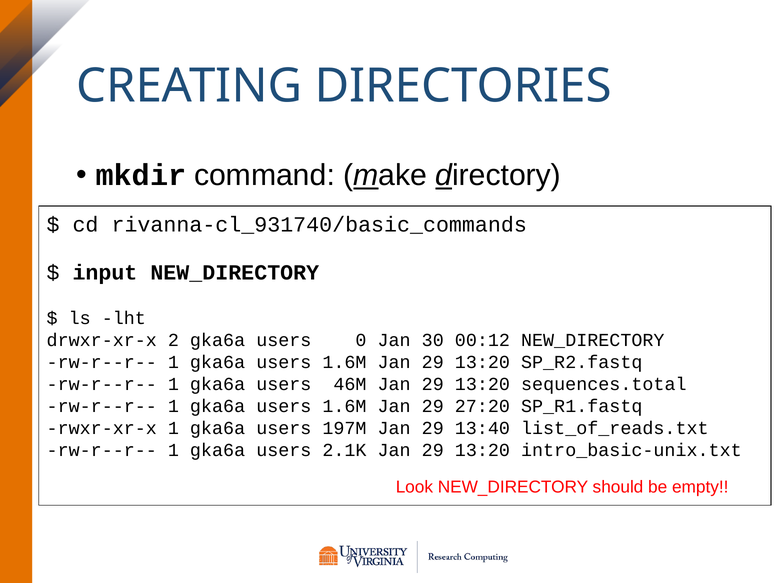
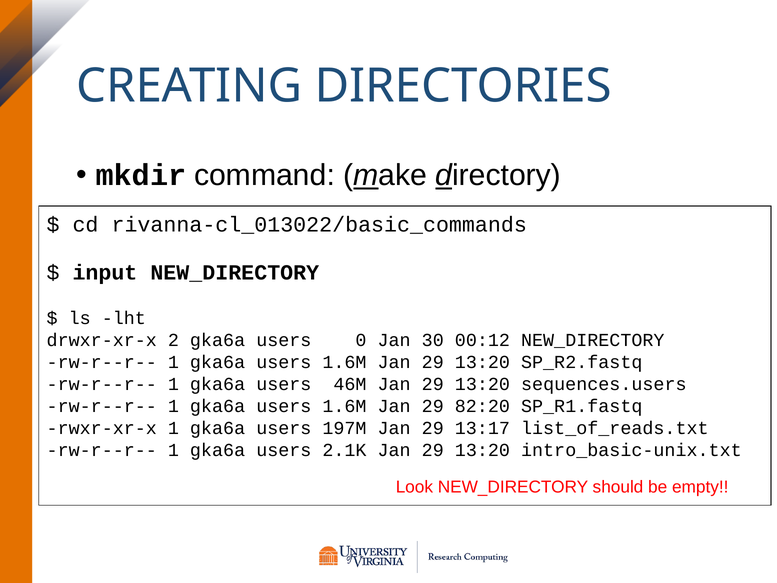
rivanna-cl_931740/basic_commands: rivanna-cl_931740/basic_commands -> rivanna-cl_013022/basic_commands (319, 224)
sequences.total: sequences.total -> sequences.users (604, 384)
27:20: 27:20 -> 82:20 (482, 406)
13:40: 13:40 -> 13:17 (482, 428)
